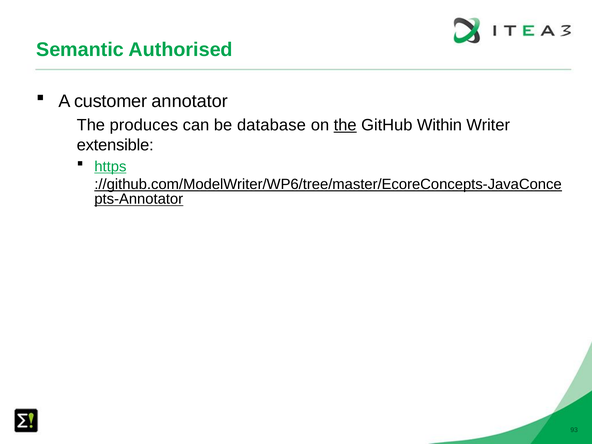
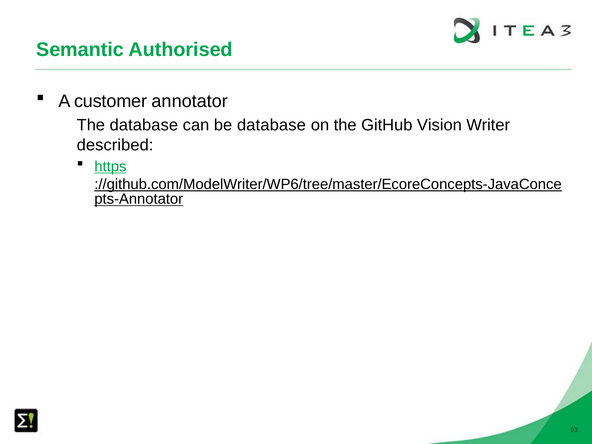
The produces: produces -> database (144, 125)
the underline: present -> none (345, 125)
Within: Within -> Vision (439, 125)
extensible: extensible -> described (115, 145)
